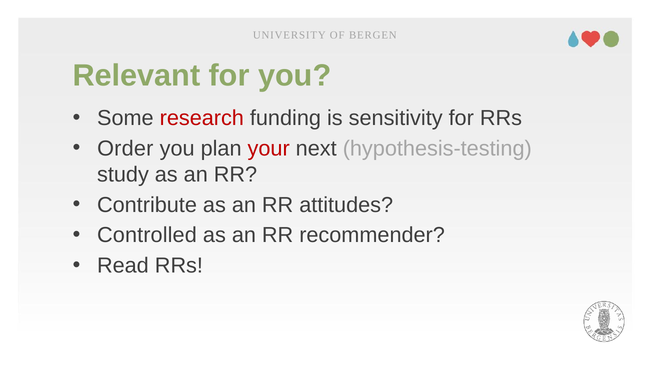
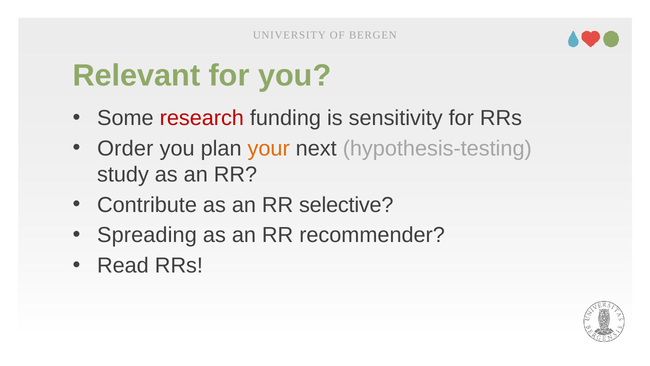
your colour: red -> orange (269, 148)
attitudes: attitudes -> selective (346, 205)
Controlled: Controlled -> Spreading (147, 235)
